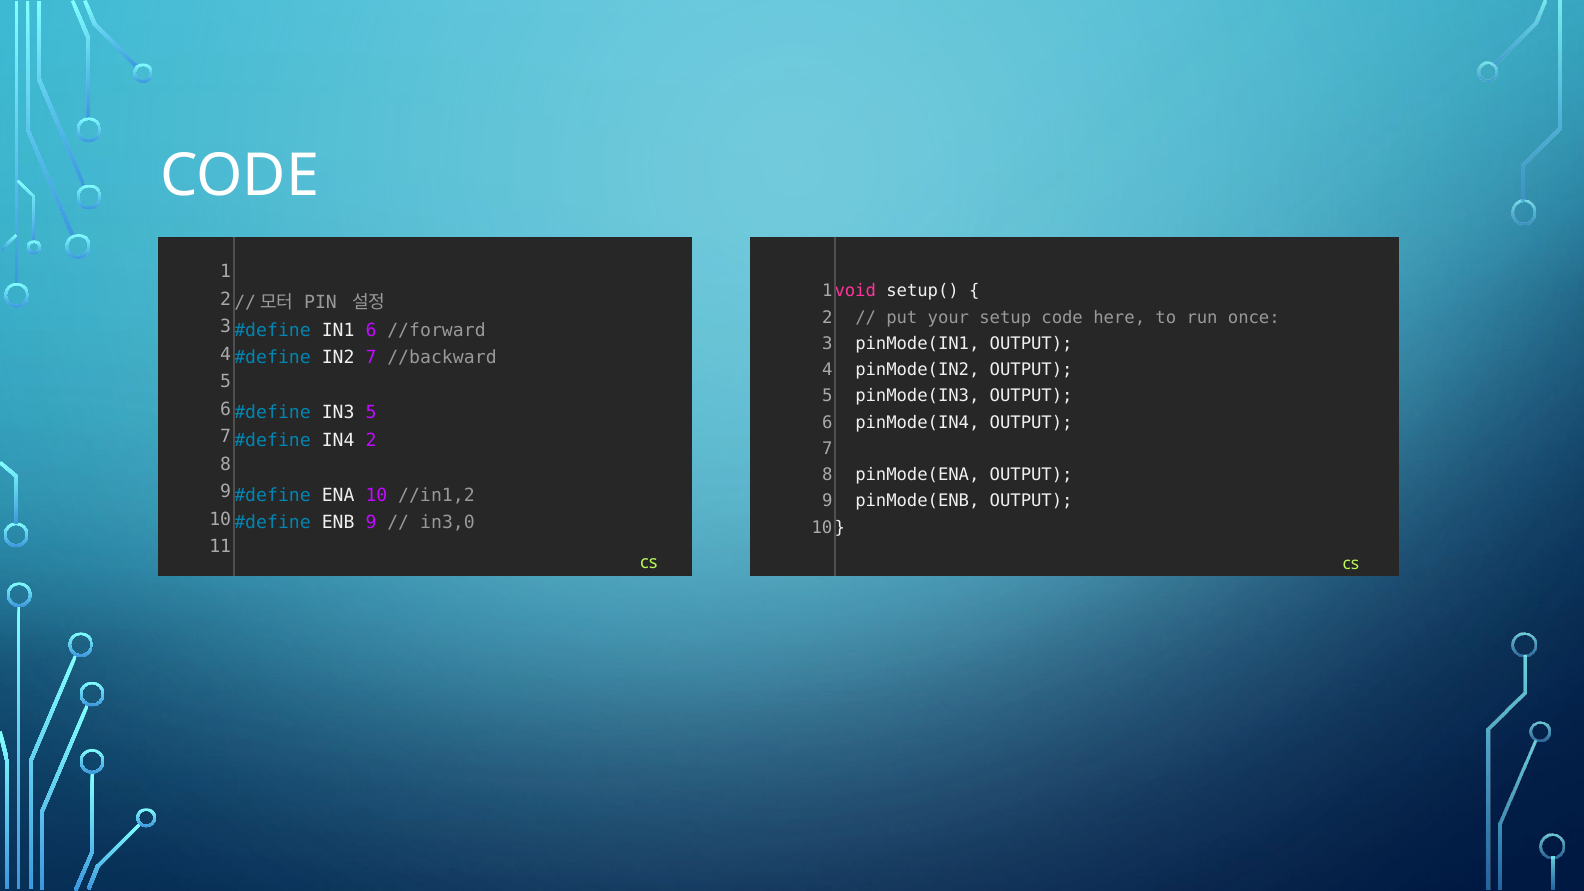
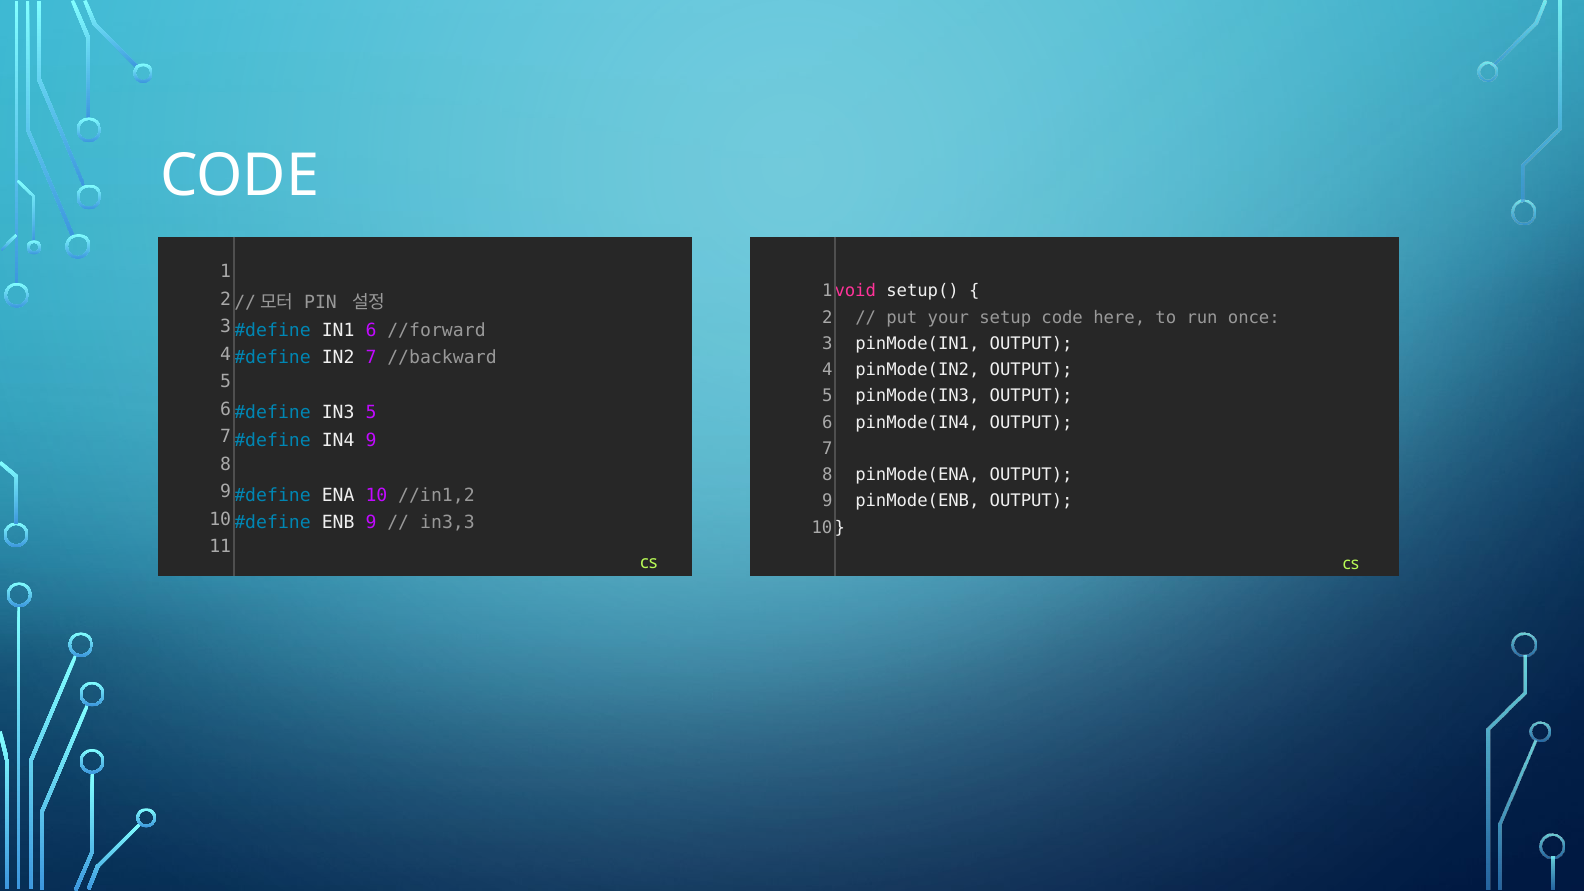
IN4 2: 2 -> 9 (371, 440)
in3,0: in3,0 -> in3,3 (447, 523)
